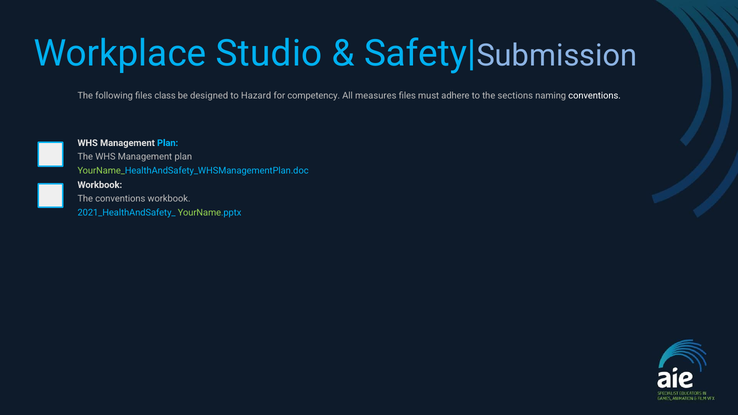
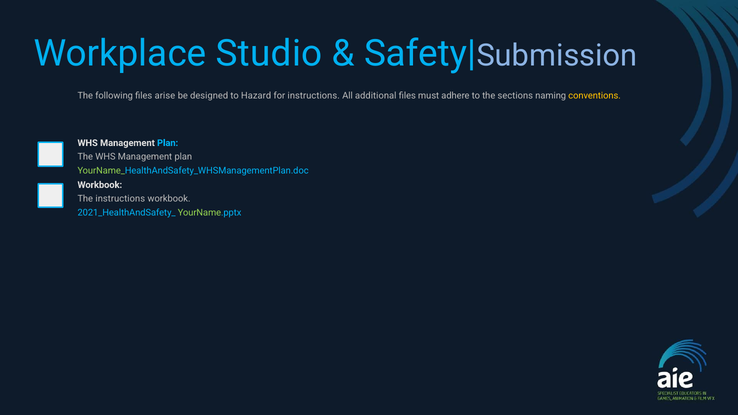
class: class -> arise (165, 96)
for competency: competency -> instructions (314, 96)
measures: measures -> additional (376, 96)
conventions colour: white -> yellow (595, 96)
The conventions: conventions -> instructions (120, 199)
